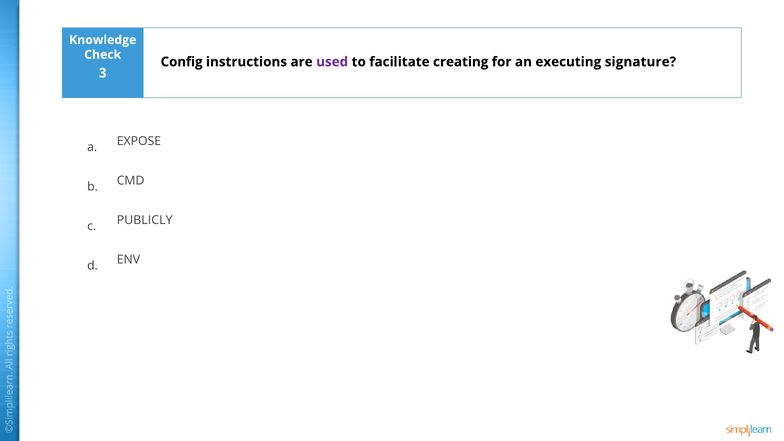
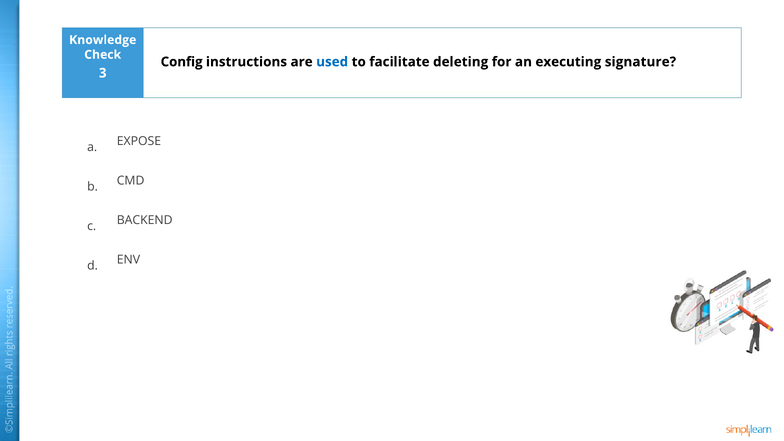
used colour: purple -> blue (332, 62)
creating: creating -> deleting (461, 62)
PUBLICLY: PUBLICLY -> BACKEND (145, 220)
